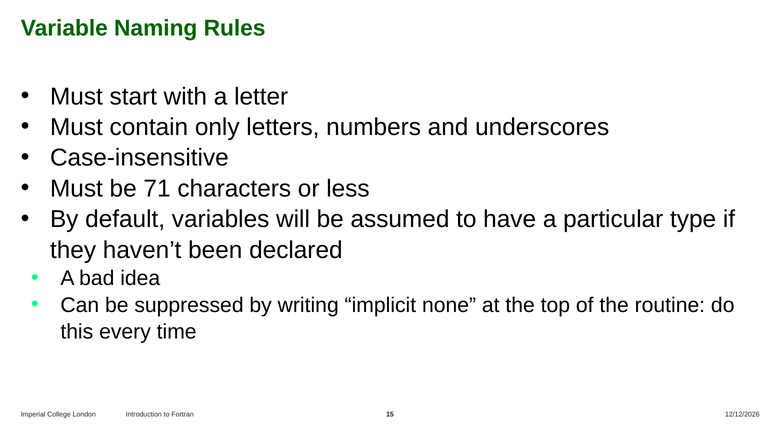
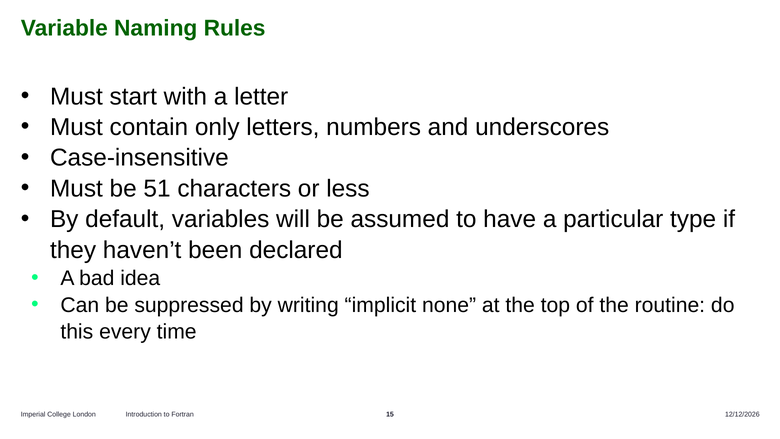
71: 71 -> 51 (157, 189)
